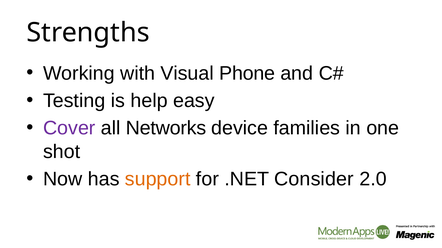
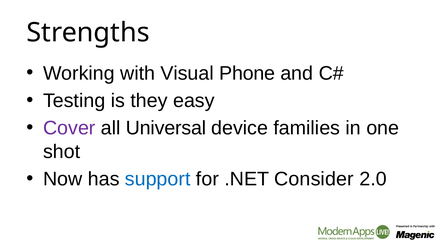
help: help -> they (149, 101)
Networks: Networks -> Universal (166, 128)
support colour: orange -> blue (158, 180)
